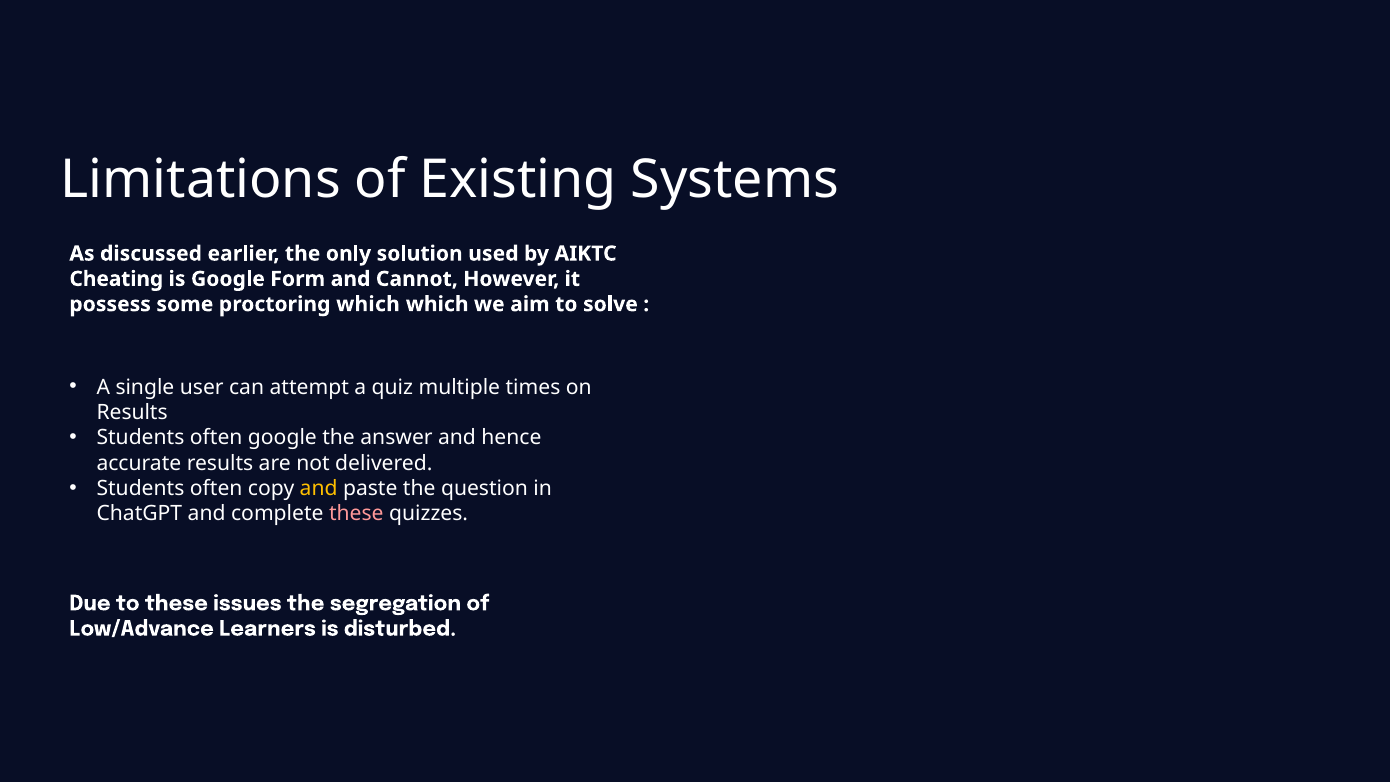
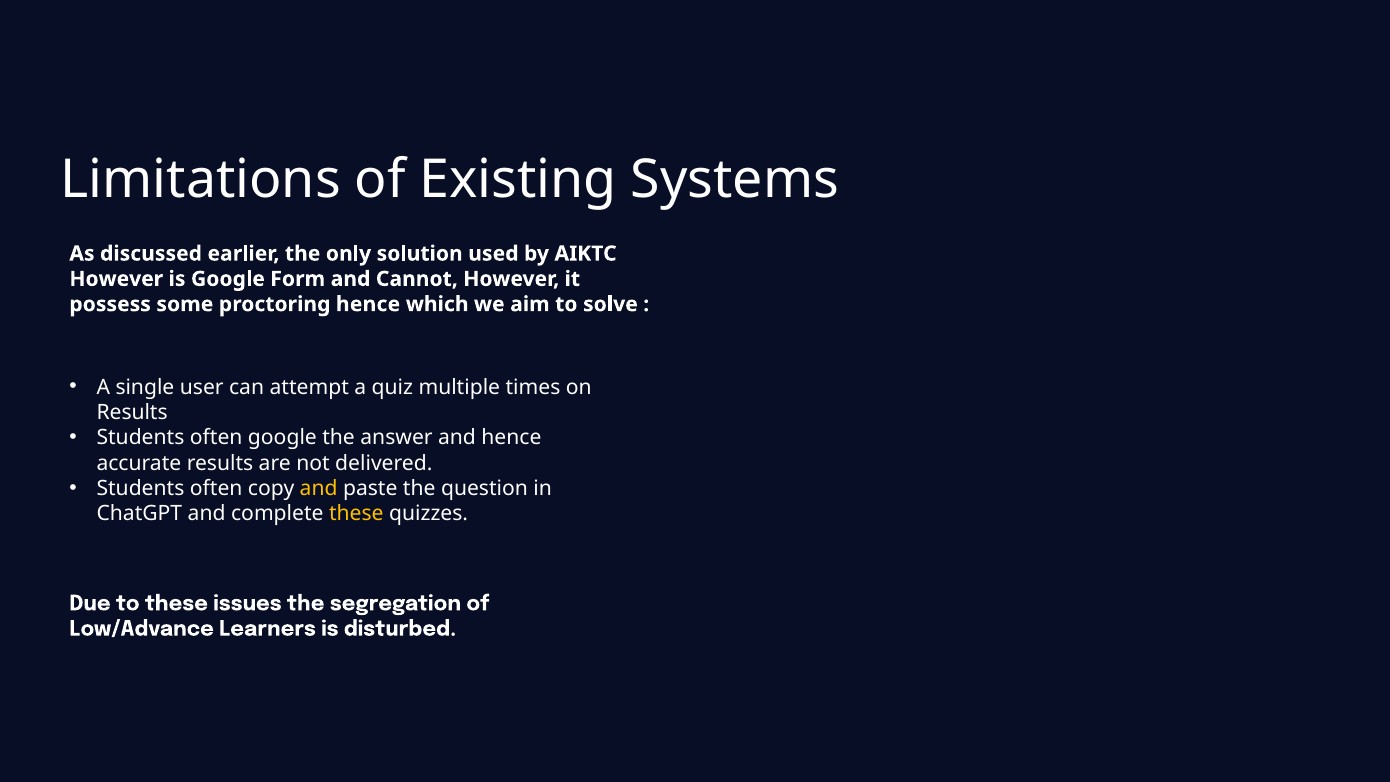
Cheating: Cheating -> However (116, 279)
proctoring which: which -> hence (368, 304)
these colour: pink -> yellow (356, 514)
